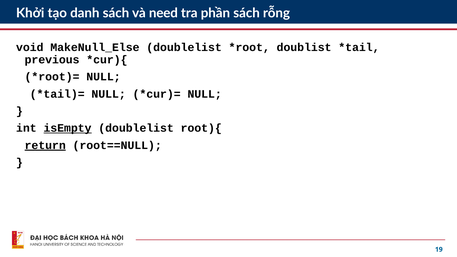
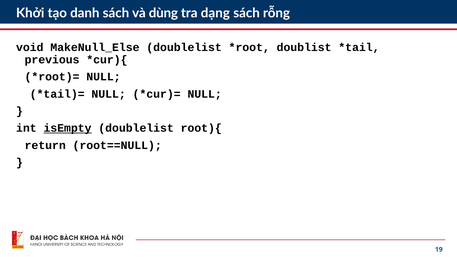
need: need -> dùng (163, 13)
phần: phần -> dạng (215, 13)
return underline: present -> none (45, 145)
